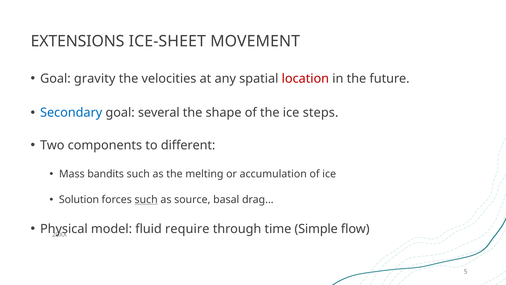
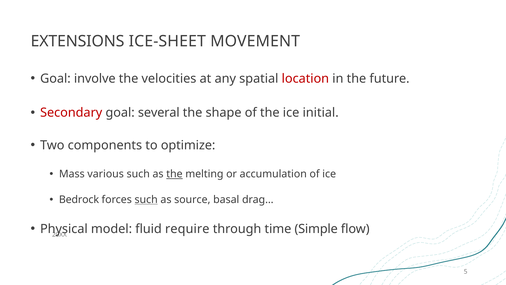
gravity: gravity -> involve (95, 78)
Secondary colour: blue -> red (71, 113)
steps: steps -> initial (321, 113)
different: different -> optimize (188, 145)
bandits: bandits -> various (106, 174)
the underline: none -> present (174, 174)
Solution: Solution -> Bedrock (79, 199)
